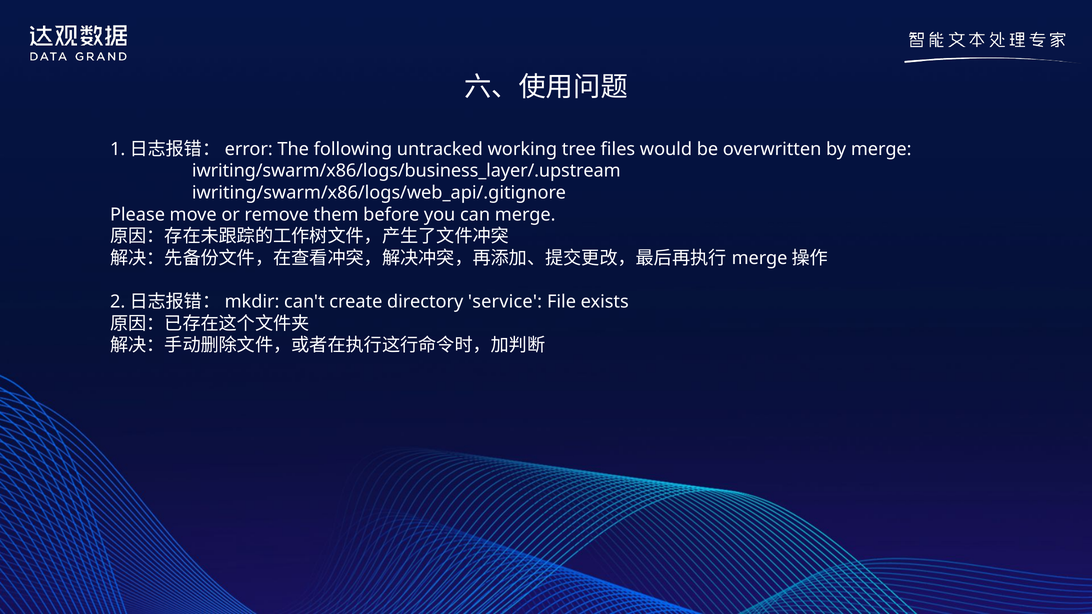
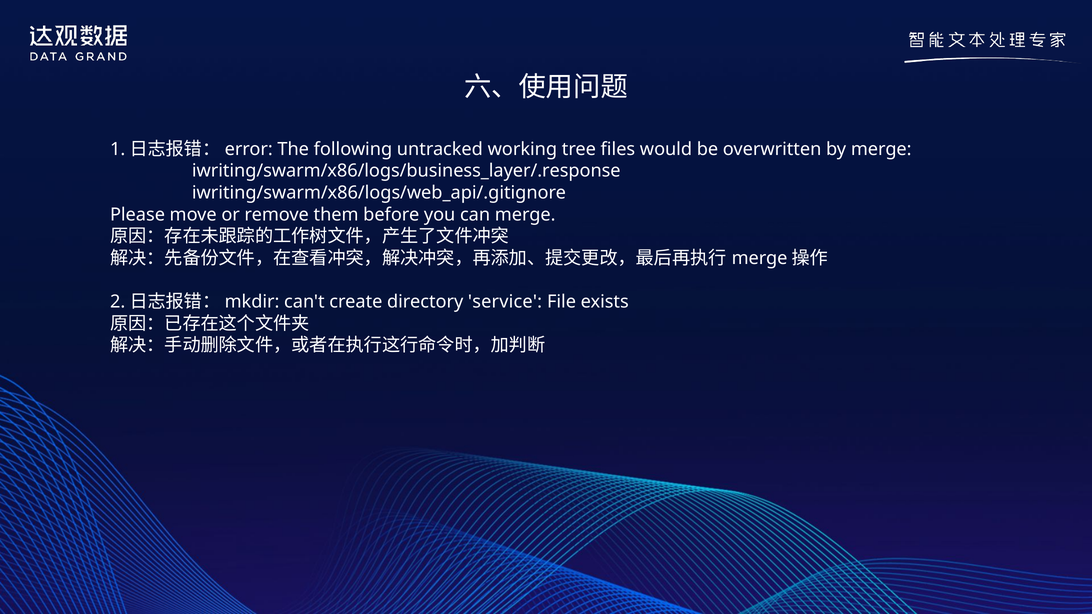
iwriting/swarm/x86/logs/business_layer/.upstream: iwriting/swarm/x86/logs/business_layer/.upstream -> iwriting/swarm/x86/logs/business_layer/.response (406, 171)
